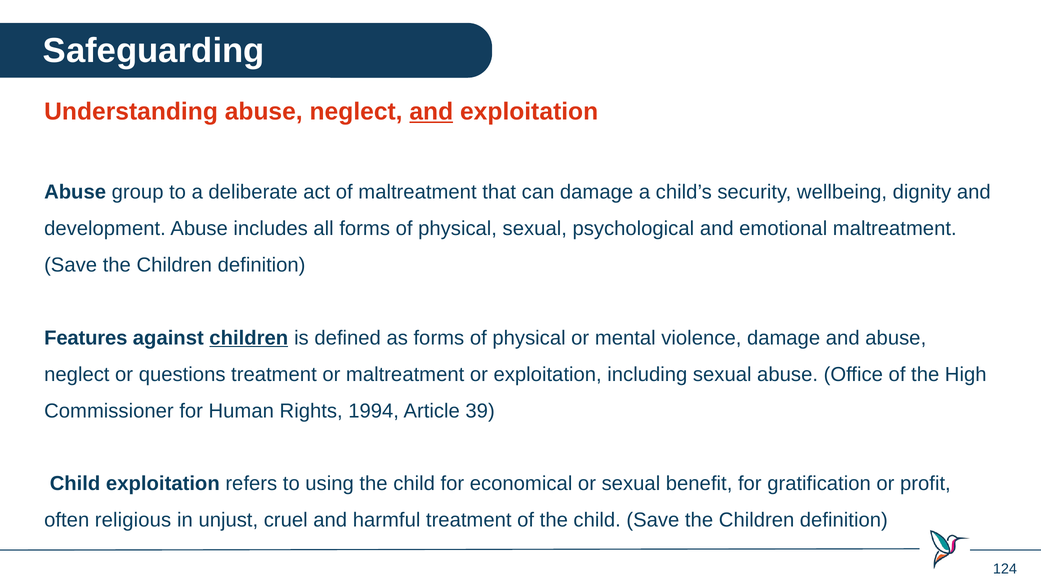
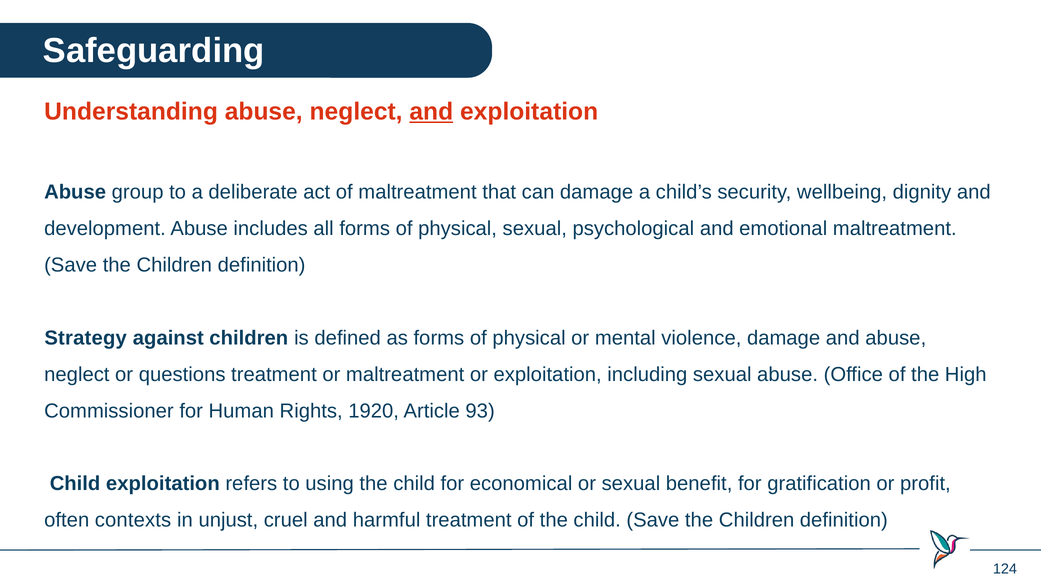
Features: Features -> Strategy (86, 338)
children underline: present -> none (249, 338)
1994: 1994 -> 1920 (374, 411)
39: 39 -> 93 (480, 411)
religious: religious -> contexts (133, 520)
